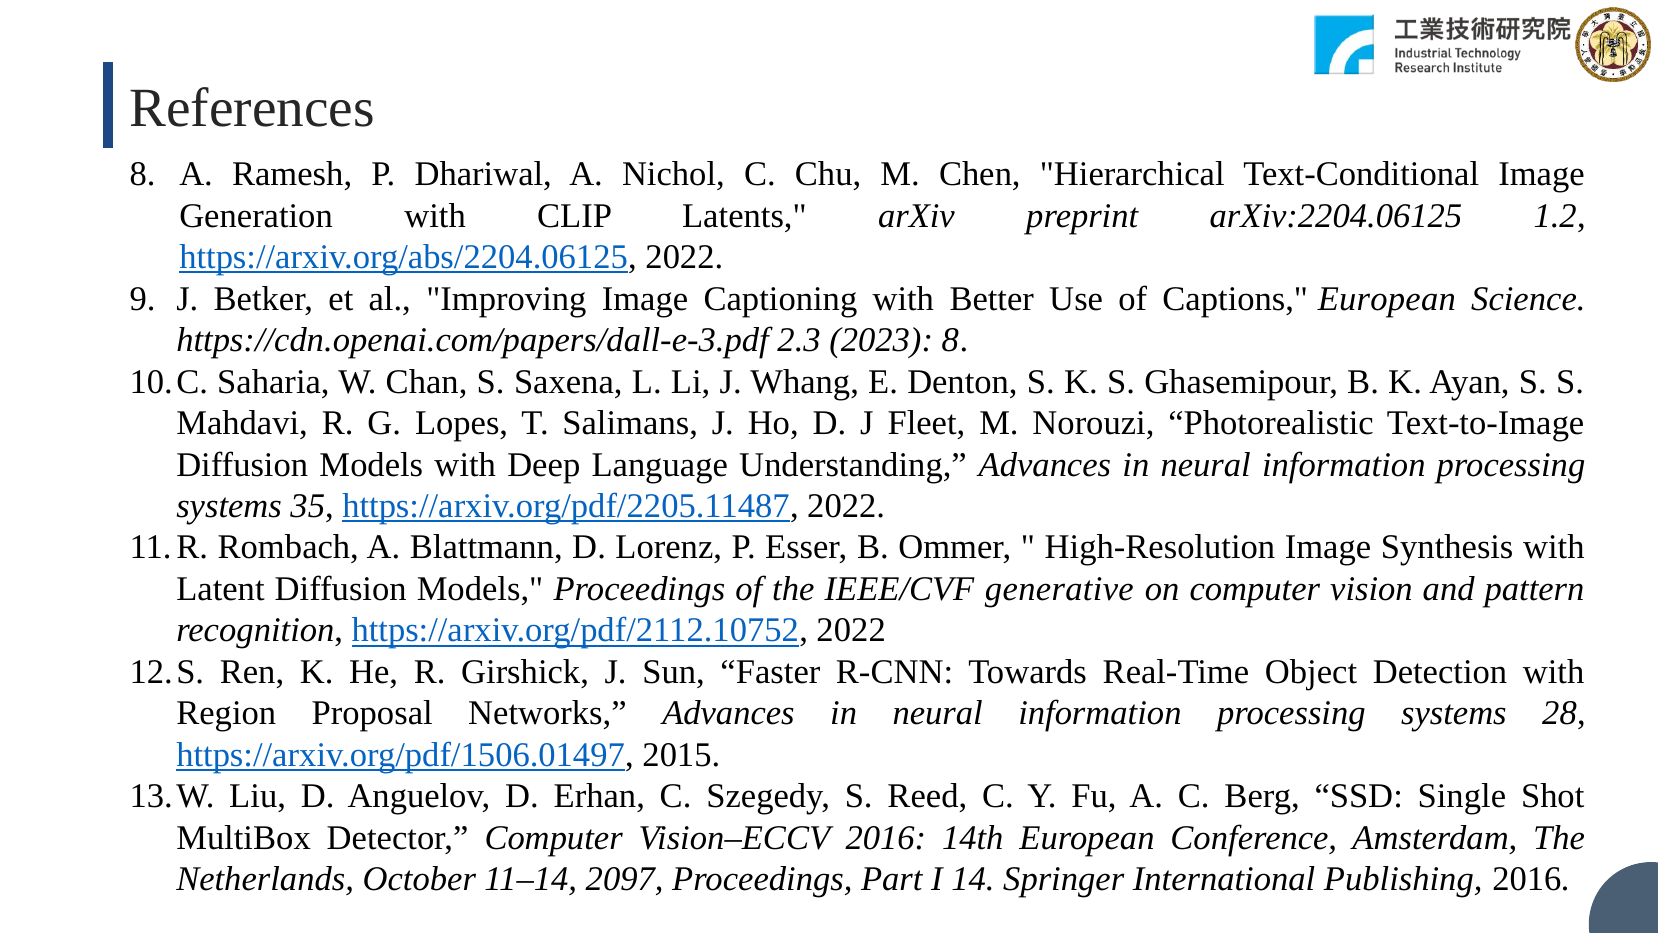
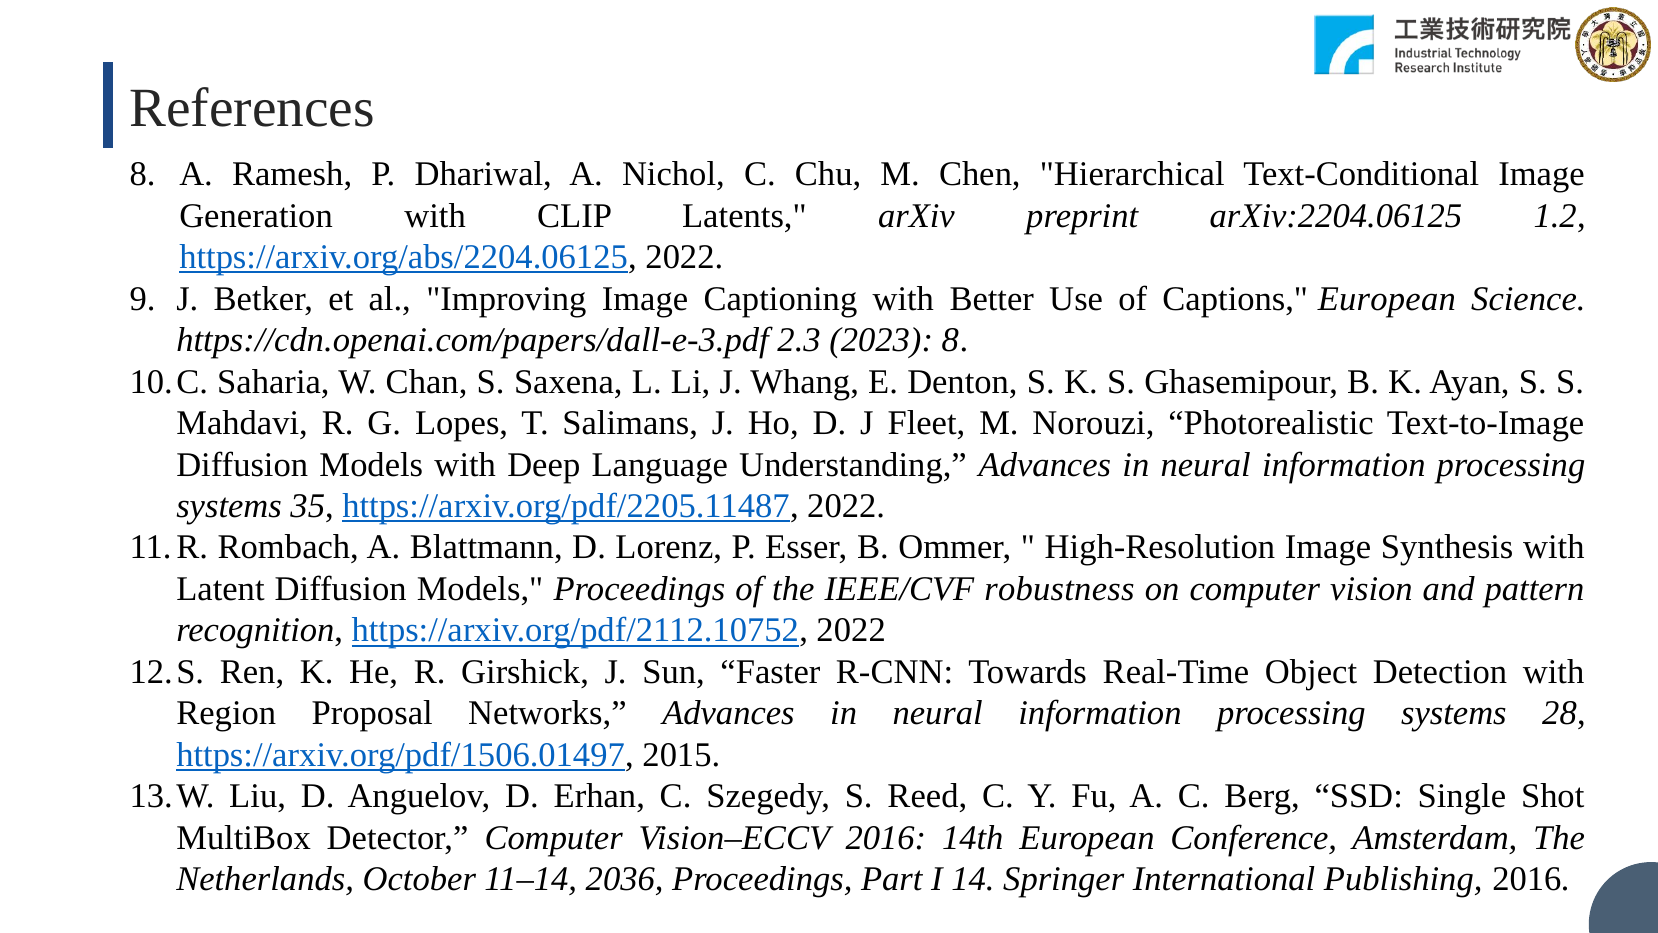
generative: generative -> robustness (1059, 589)
2097: 2097 -> 2036 (625, 879)
